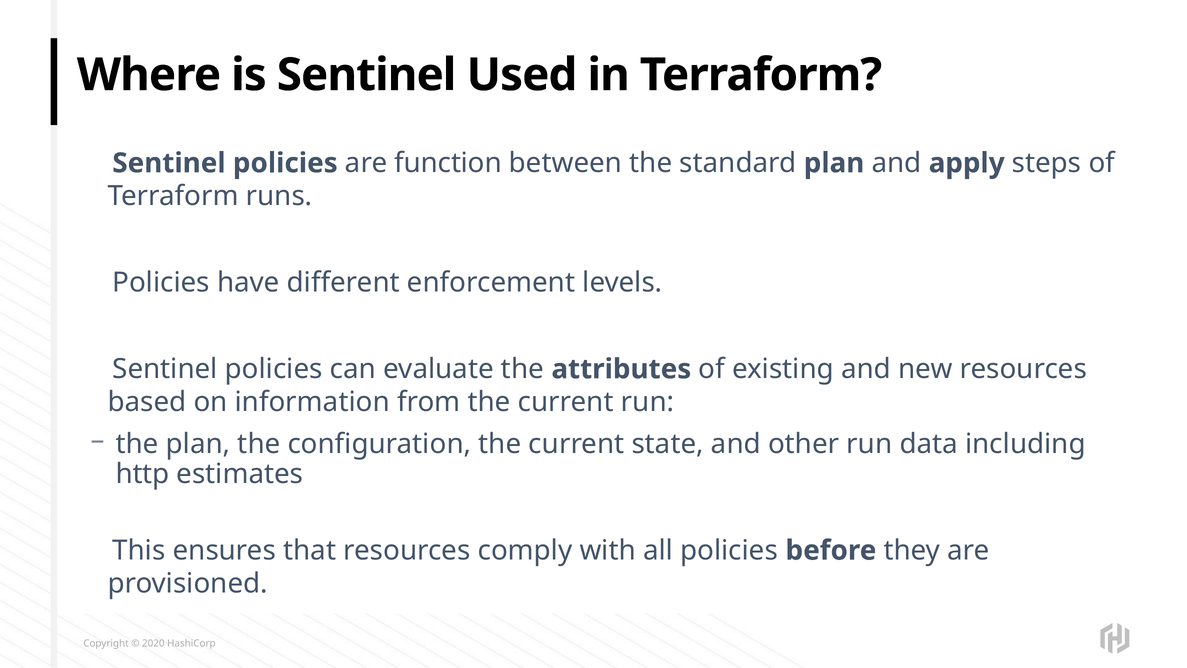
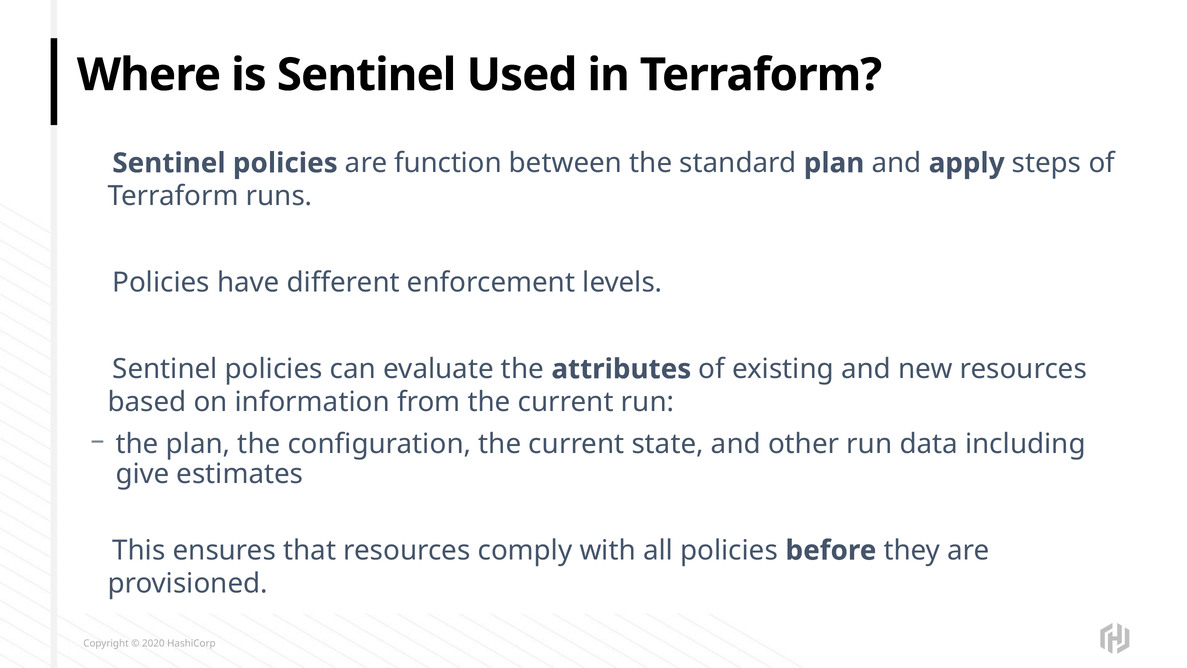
http: http -> give (142, 474)
